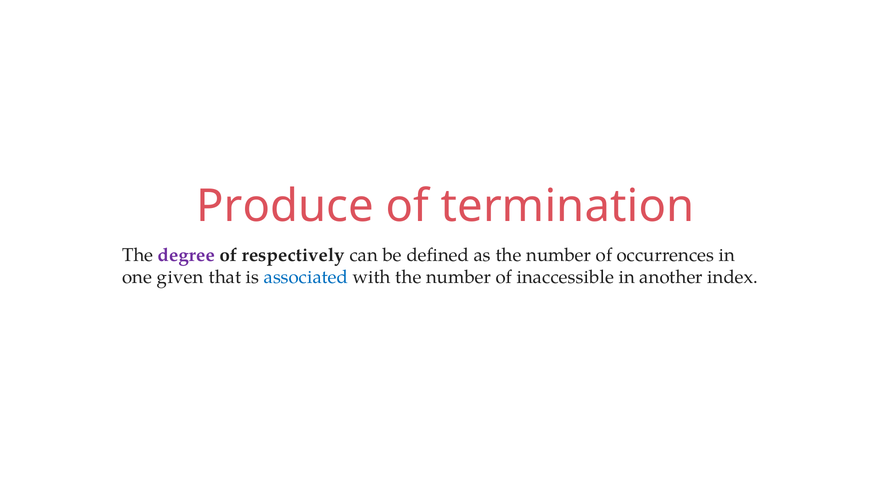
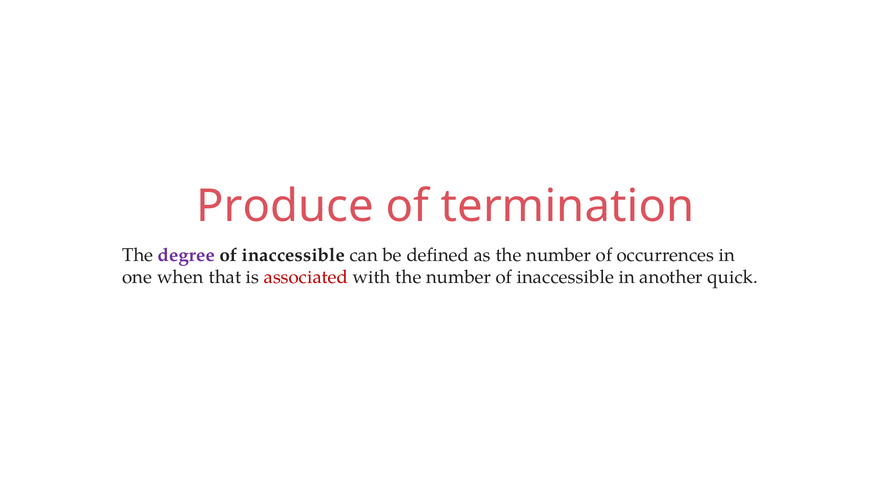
respectively: respectively -> inaccessible (293, 255)
given: given -> when (180, 277)
associated colour: blue -> red (306, 277)
index: index -> quick (733, 277)
